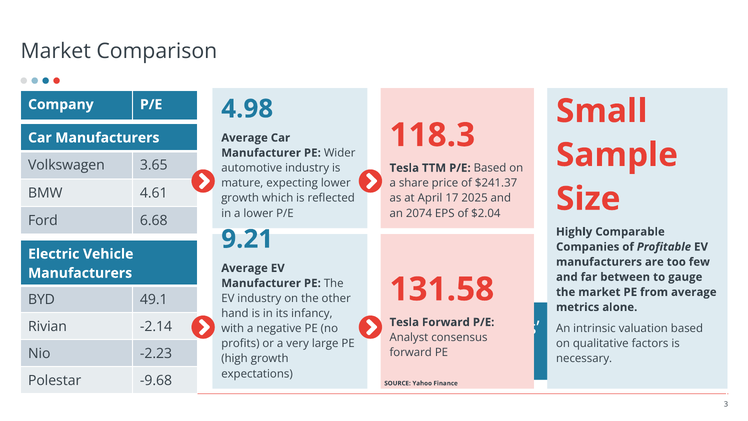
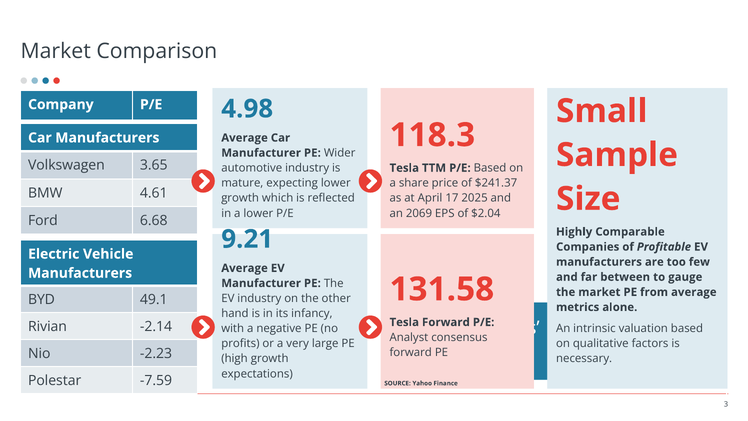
2074: 2074 -> 2069 (419, 213)
-9.68: -9.68 -> -7.59 (156, 381)
